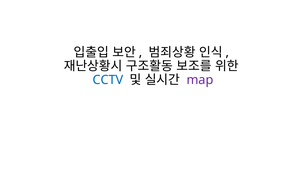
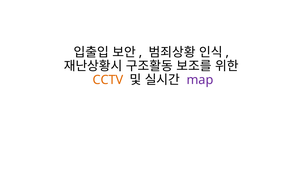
CCTV colour: blue -> orange (108, 80)
